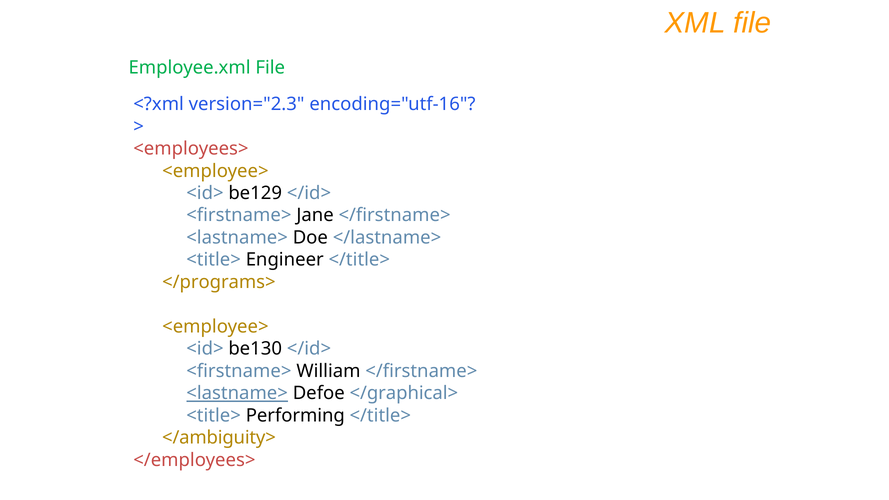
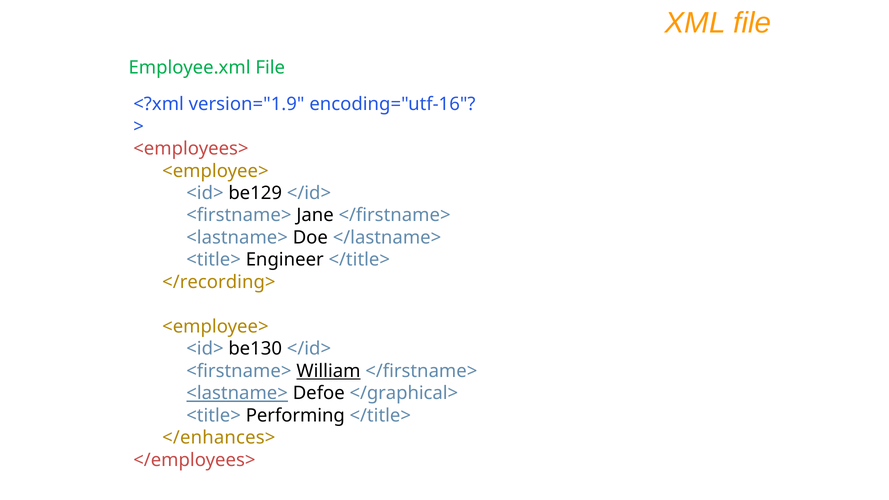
version="2.3: version="2.3 -> version="1.9 (247, 104)
</programs>: </programs> -> </recording> (219, 282)
William underline: none -> present (328, 371)
</ambiguity>: </ambiguity> -> </enhances> (219, 438)
